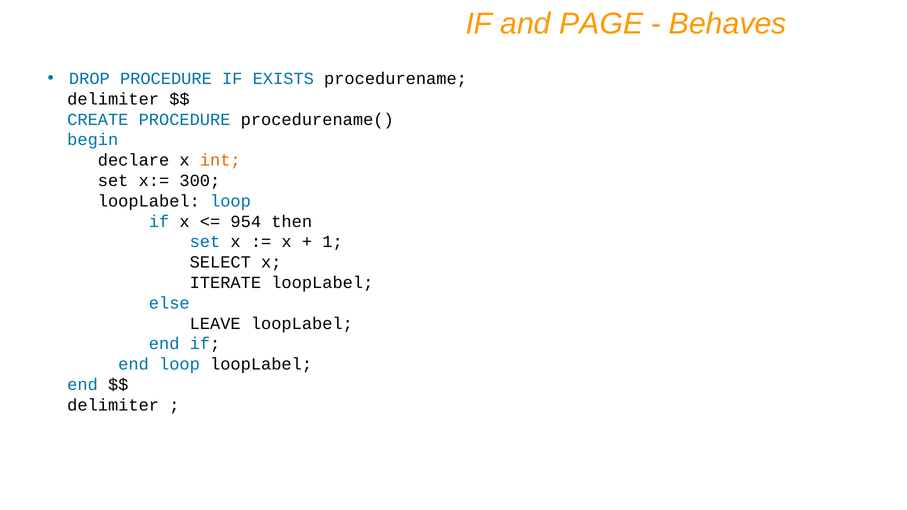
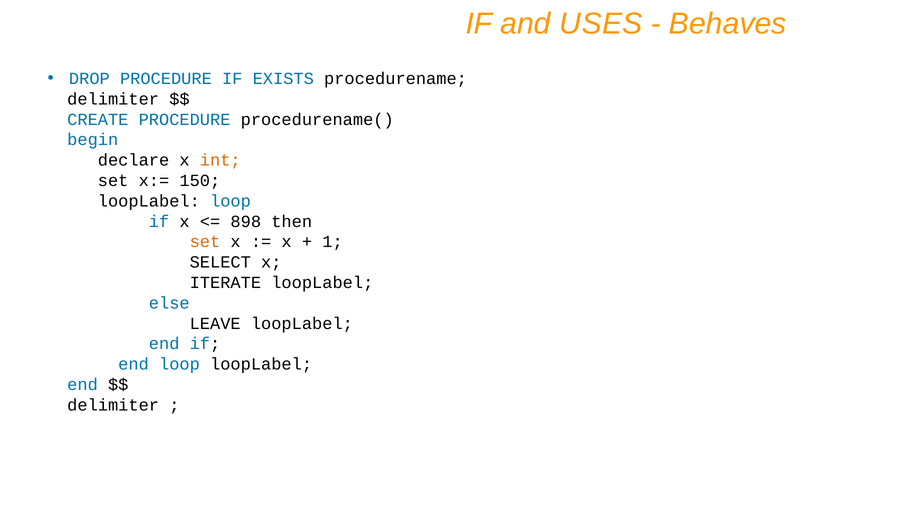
PAGE: PAGE -> USES (601, 24)
300: 300 -> 150 (200, 181)
954: 954 -> 898 (246, 222)
set colour: blue -> orange (205, 242)
